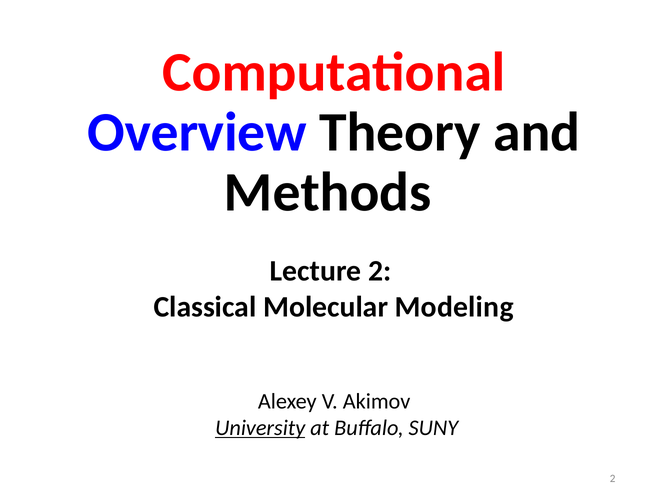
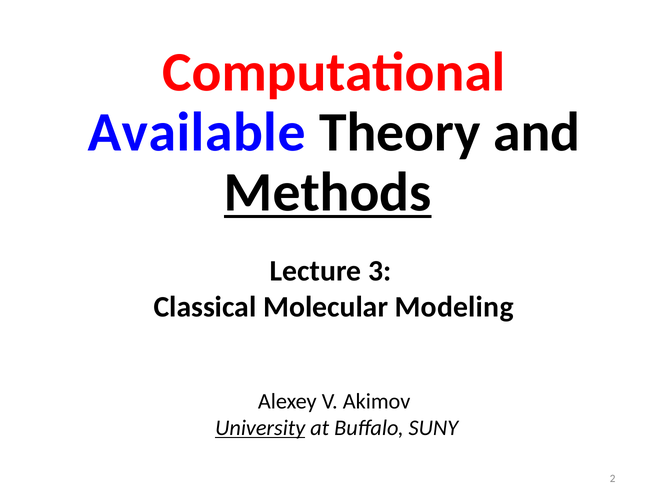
Overview: Overview -> Available (197, 132)
Methods underline: none -> present (328, 193)
Lecture 2: 2 -> 3 (380, 271)
